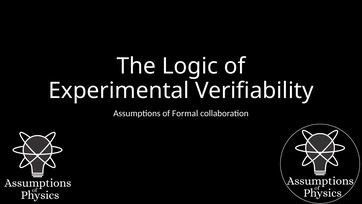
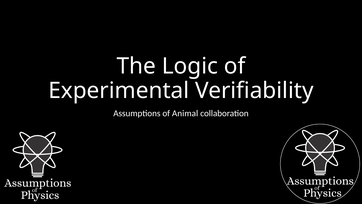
Formal: Formal -> Animal (185, 113)
